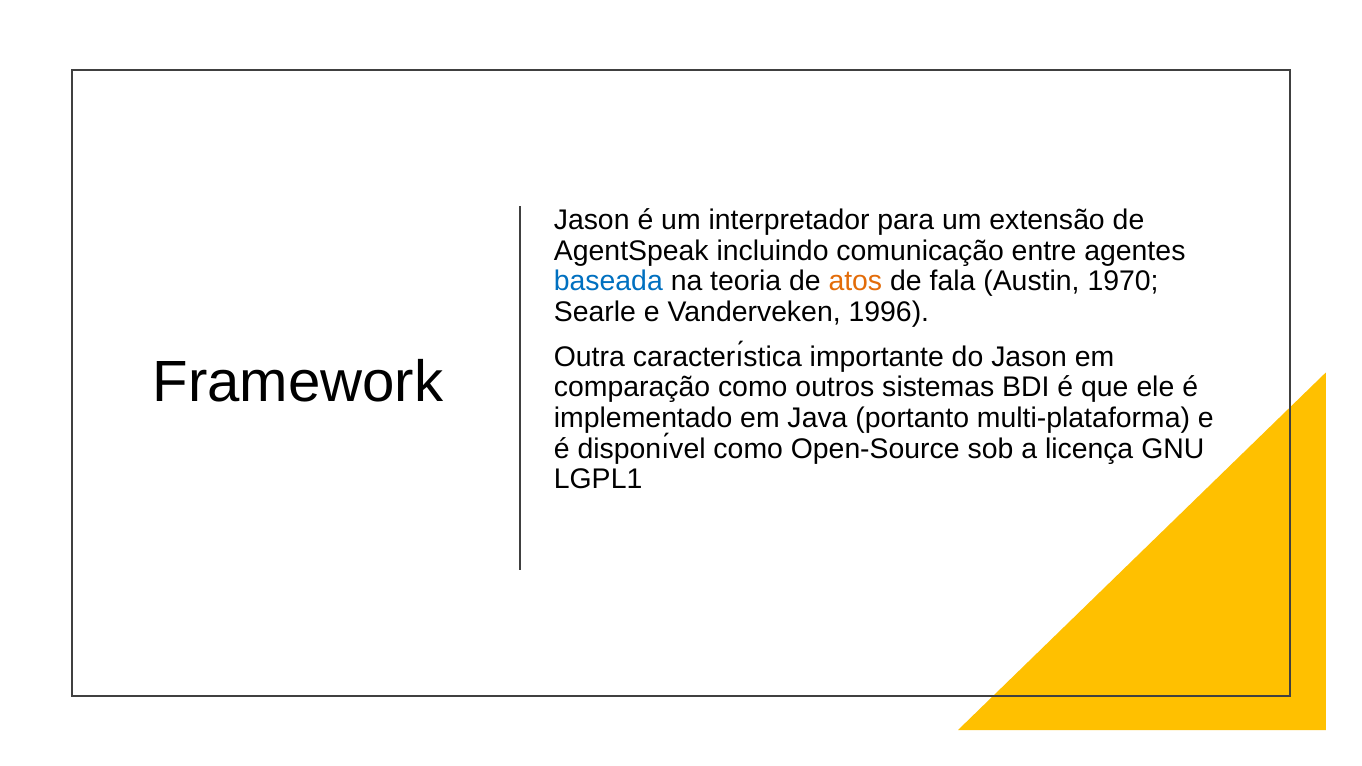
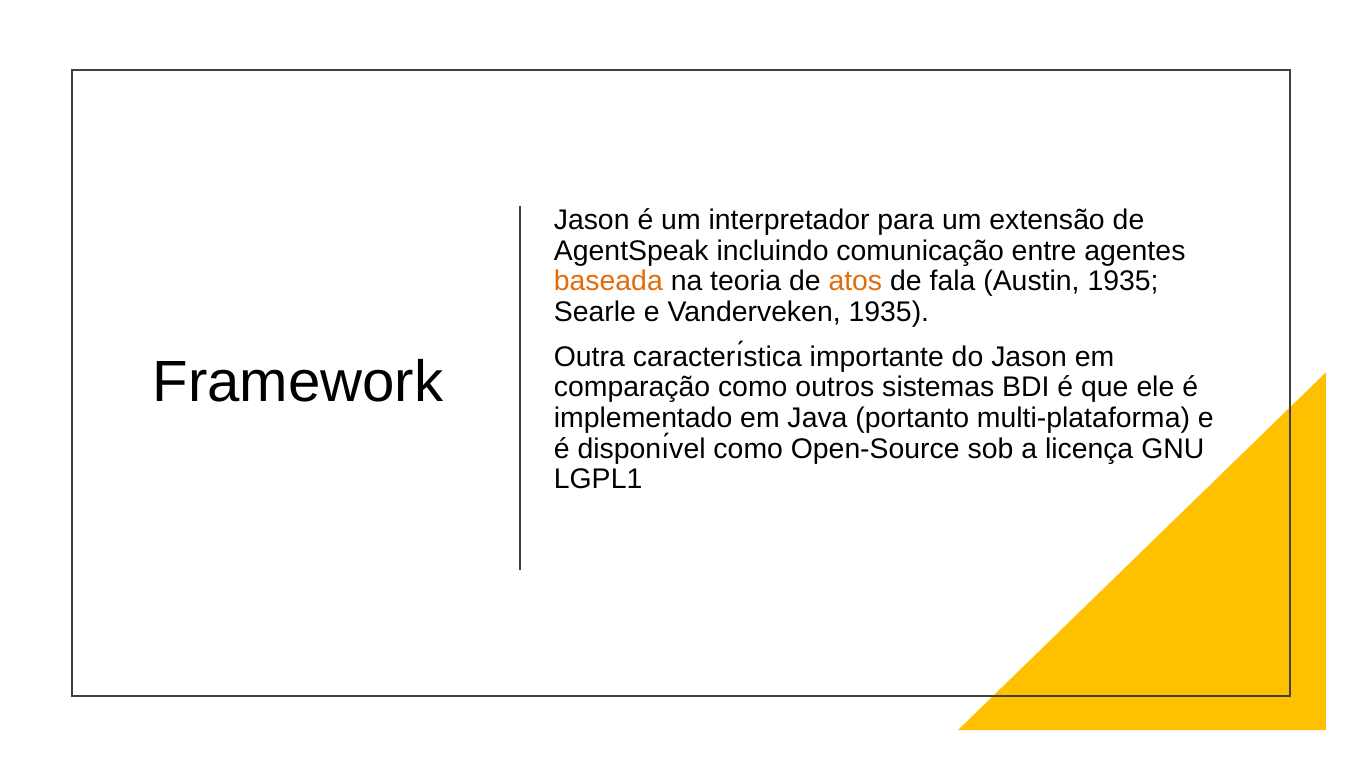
baseada colour: blue -> orange (608, 281)
Austin 1970: 1970 -> 1935 (1123, 281)
Vanderveken 1996: 1996 -> 1935 (889, 312)
